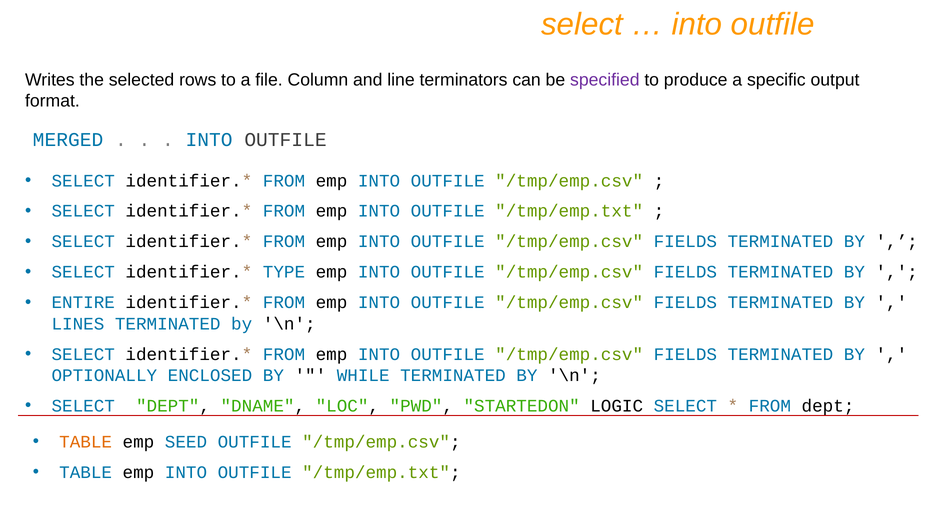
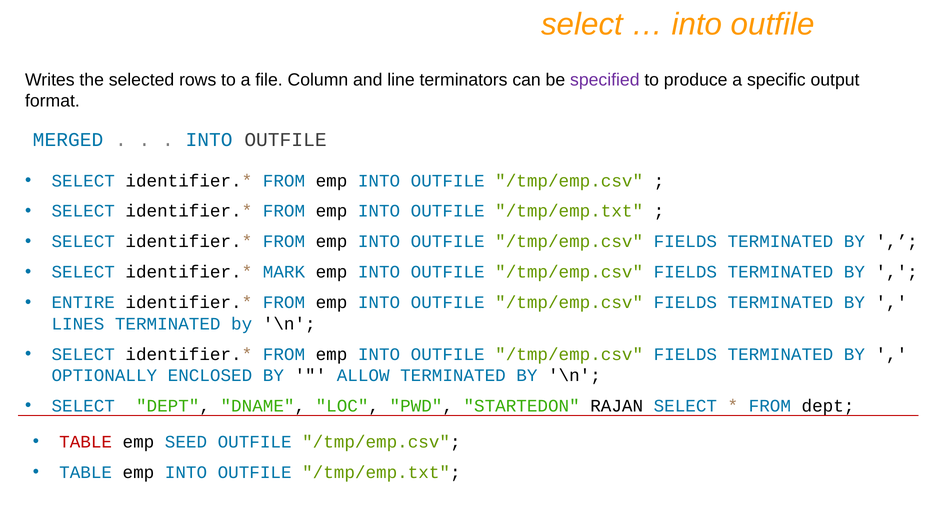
TYPE: TYPE -> MARK (284, 272)
WHILE: WHILE -> ALLOW (363, 376)
LOGIC: LOGIC -> RAJAN (617, 406)
TABLE colour: orange -> red (86, 442)
